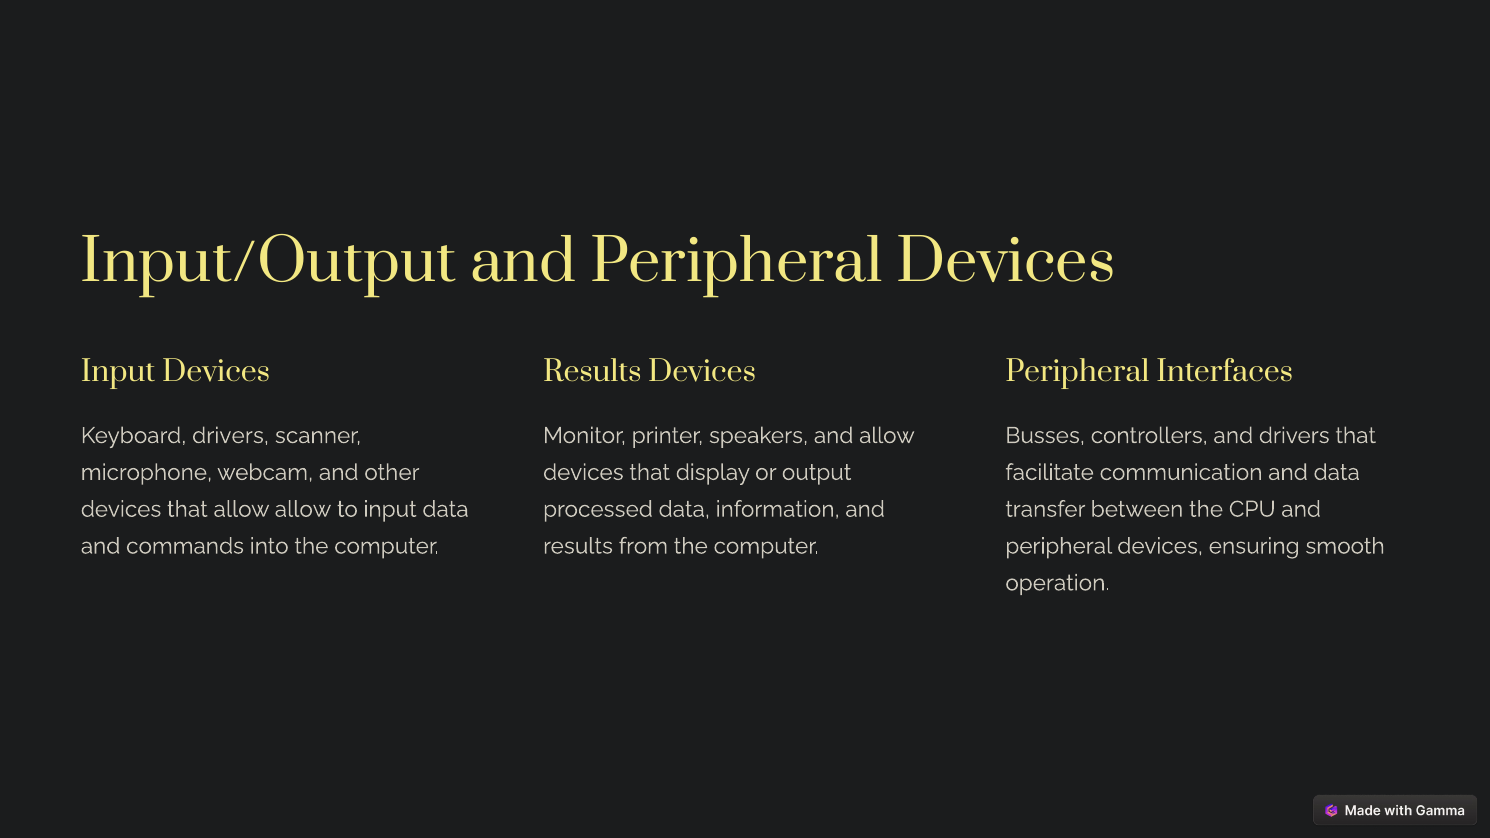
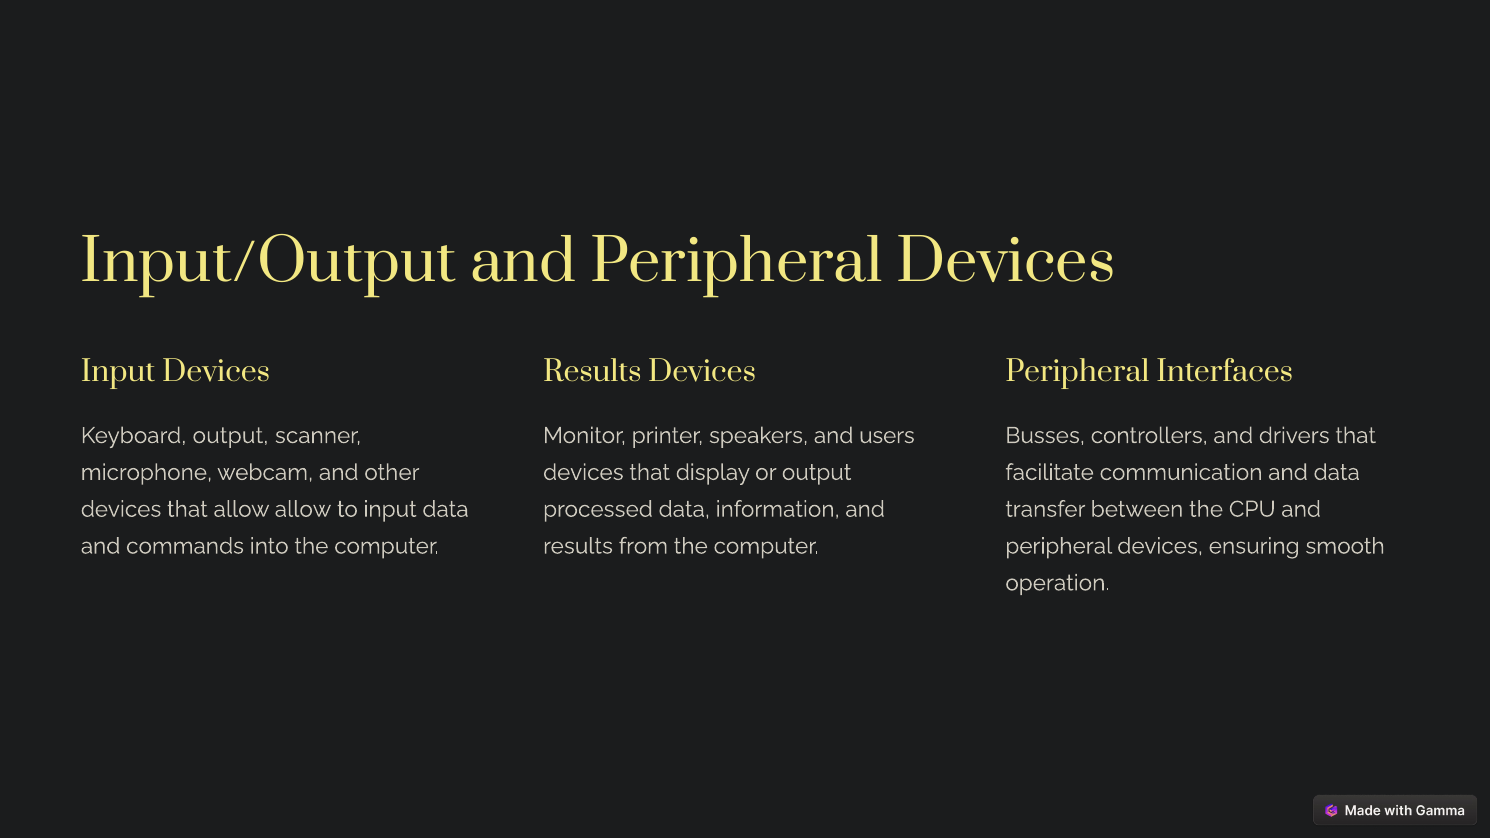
Keyboard drivers: drivers -> output (231, 436)
and allow: allow -> users (887, 436)
